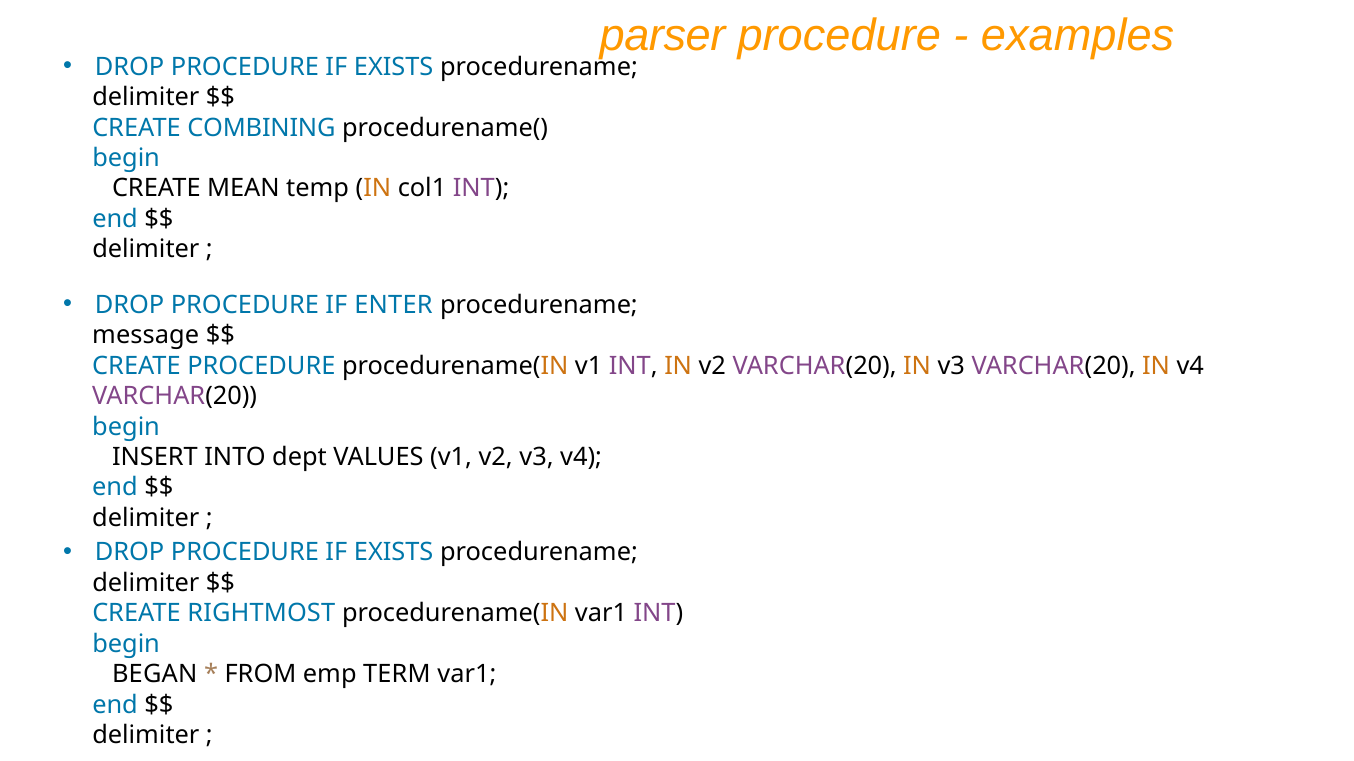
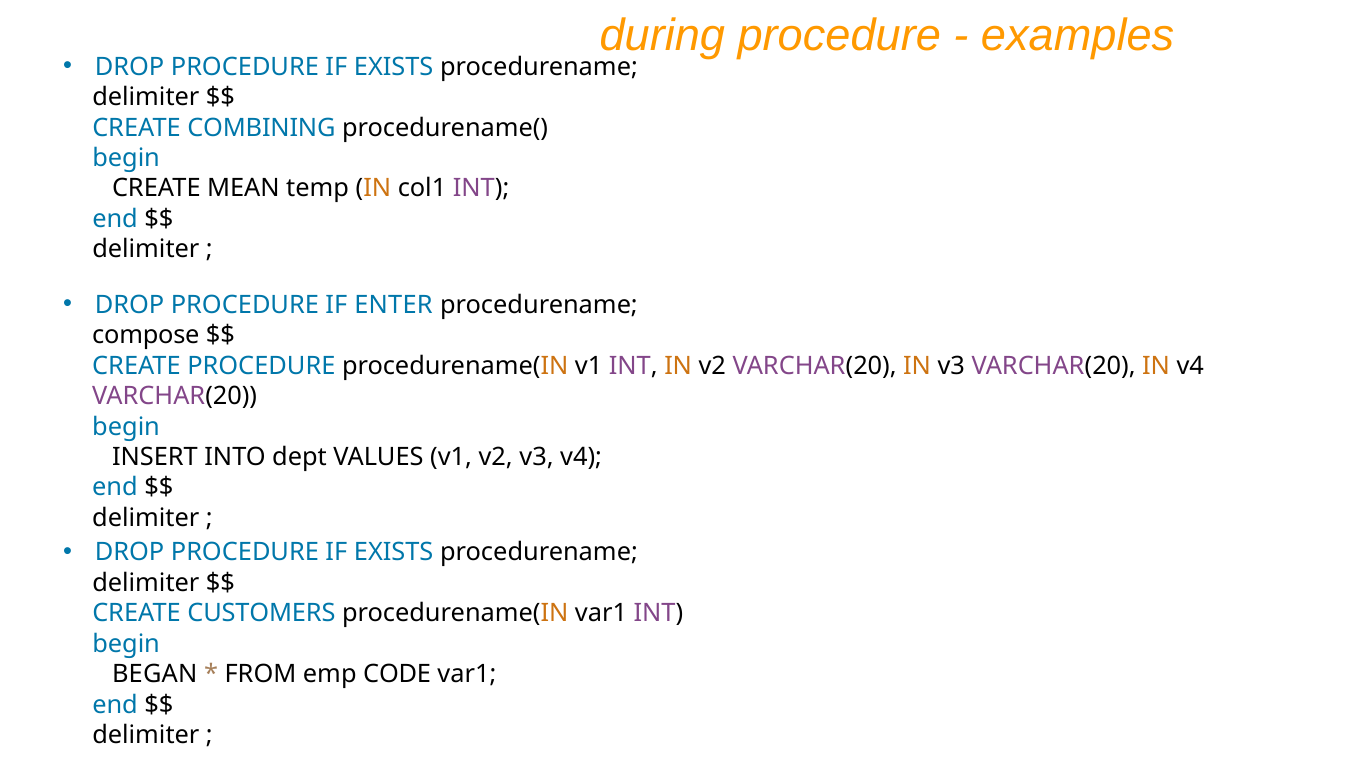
parser: parser -> during (662, 35)
message: message -> compose (146, 336)
RIGHTMOST: RIGHTMOST -> CUSTOMERS (261, 614)
TERM: TERM -> CODE (397, 675)
